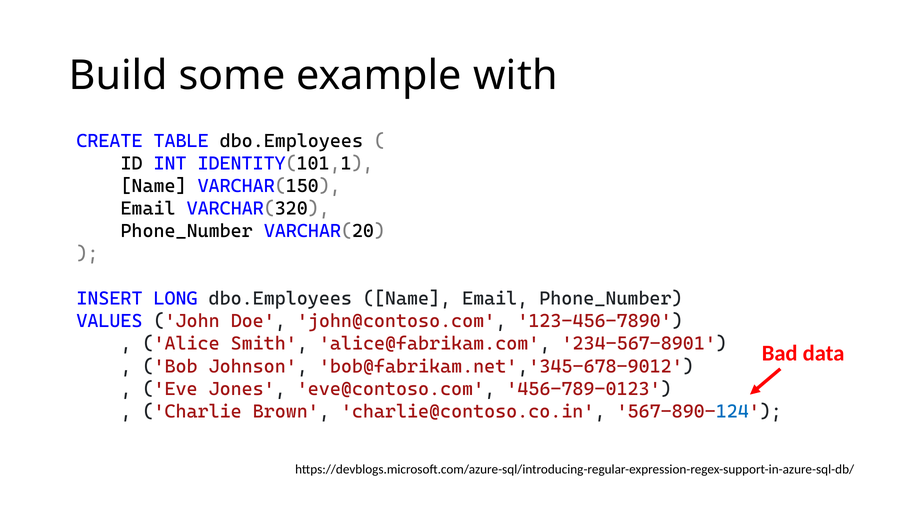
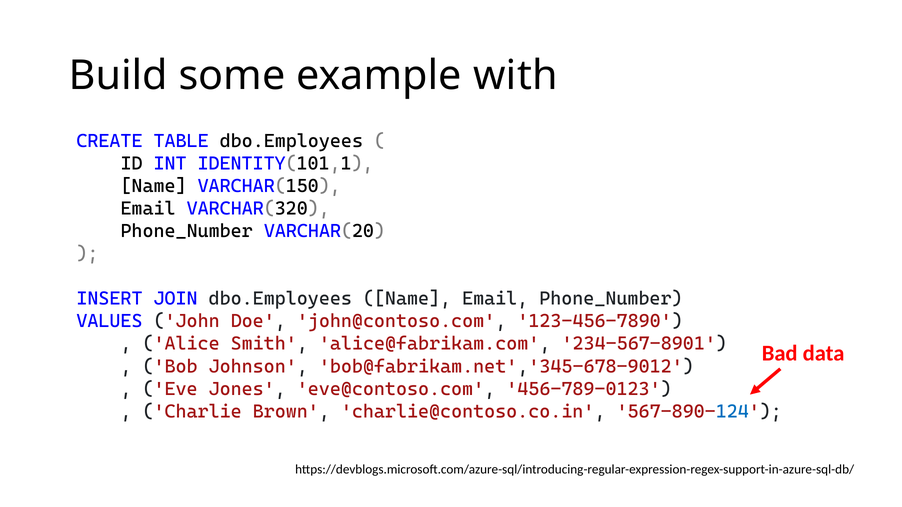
LONG: LONG -> JOIN (176, 299)
